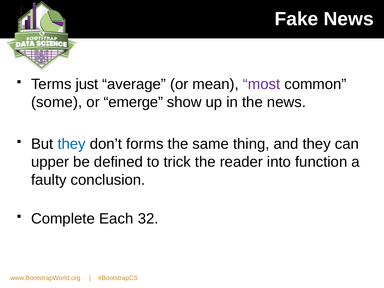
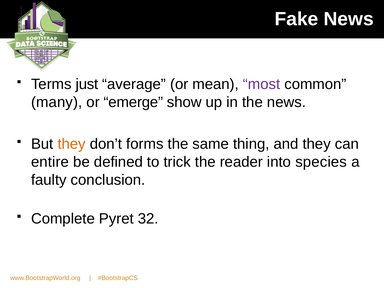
some: some -> many (57, 102)
they colour: blue -> orange (72, 144)
upper: upper -> entire (50, 162)
function: function -> species (321, 162)
Each: Each -> Pyret (116, 219)
